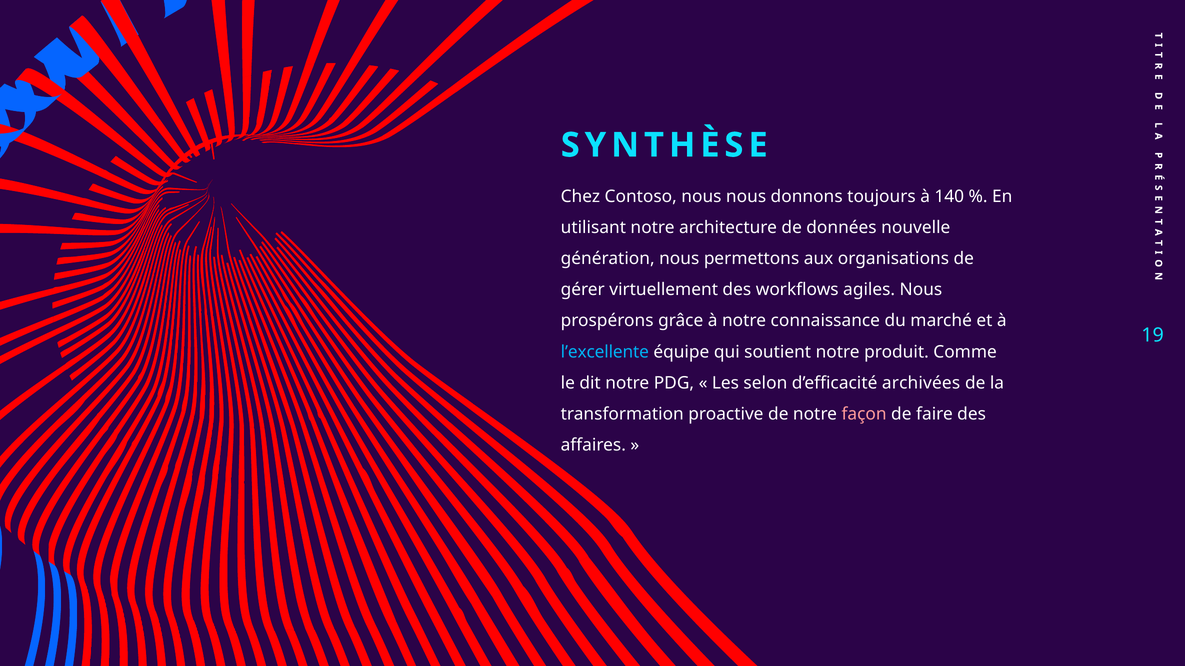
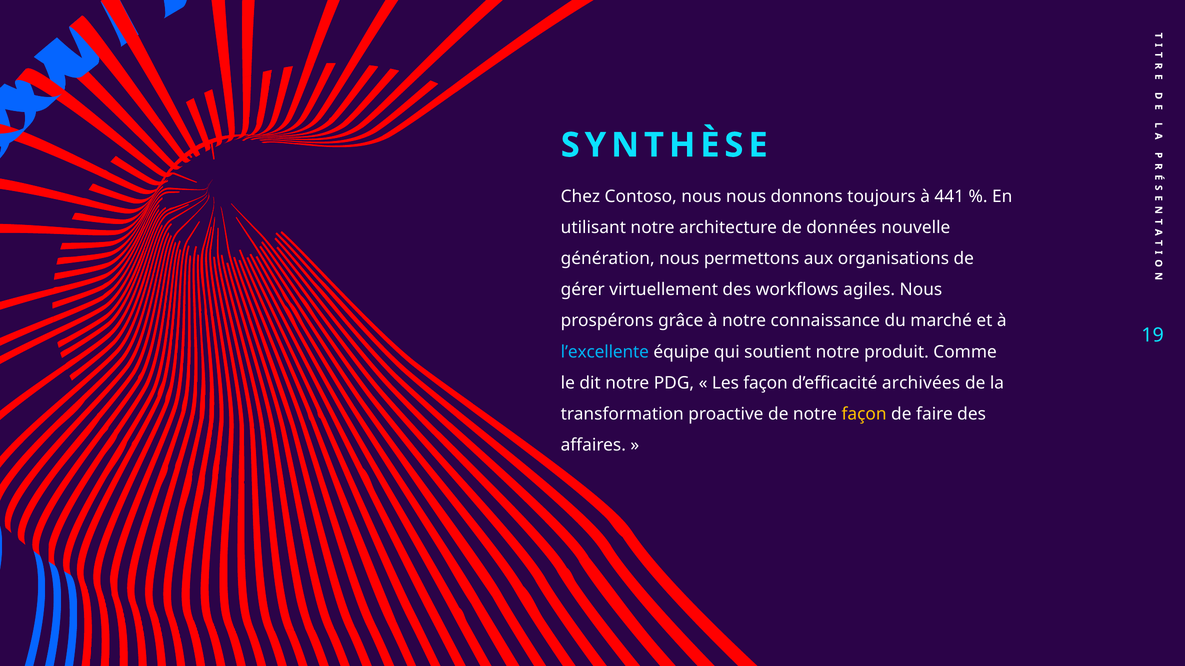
140: 140 -> 441 (949, 197)
Les selon: selon -> façon (766, 383)
façon colour: pink -> yellow (864, 414)
